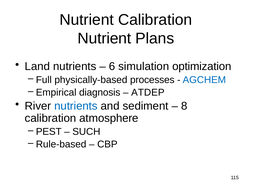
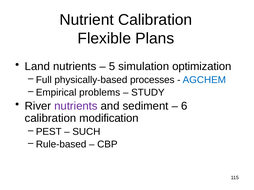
Nutrient: Nutrient -> Flexible (104, 39)
6: 6 -> 5 (112, 67)
diagnosis: diagnosis -> problems (100, 93)
ATDEP: ATDEP -> STUDY (148, 93)
nutrients colour: blue -> purple (76, 106)
8: 8 -> 6 (184, 106)
atmosphere: atmosphere -> modification (109, 119)
